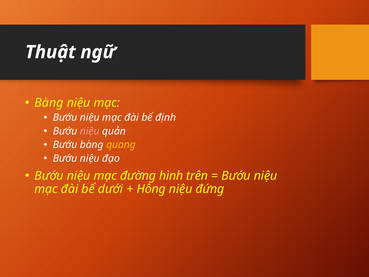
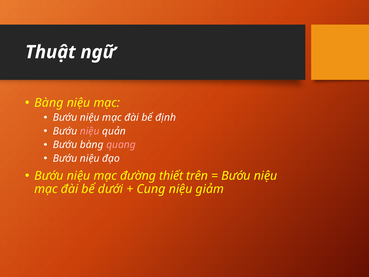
quang colour: yellow -> pink (121, 145)
hình: hình -> thiết (171, 176)
Hông: Hông -> Cung (151, 189)
đứng: đứng -> giảm (210, 189)
